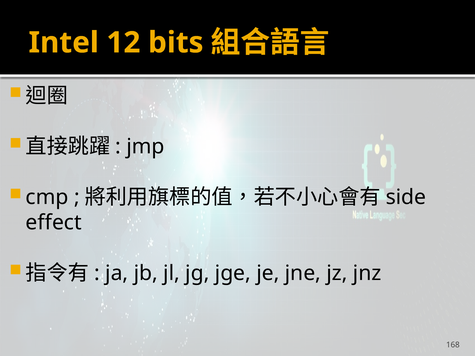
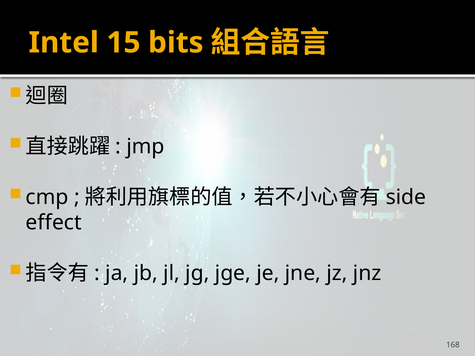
12: 12 -> 15 (123, 43)
